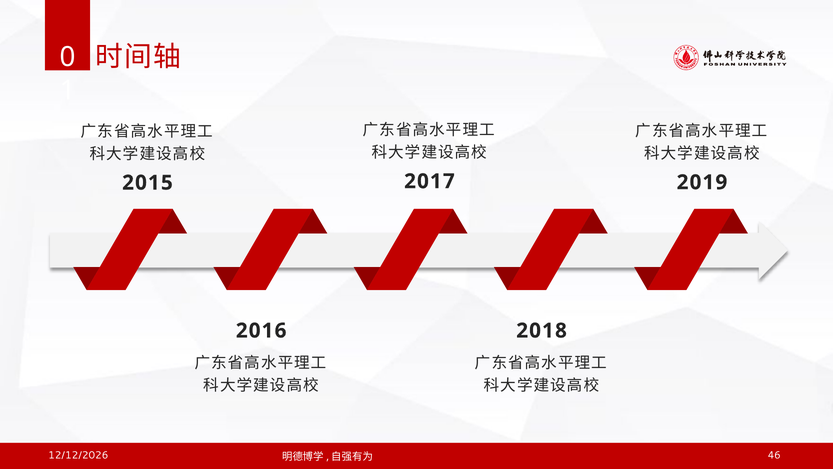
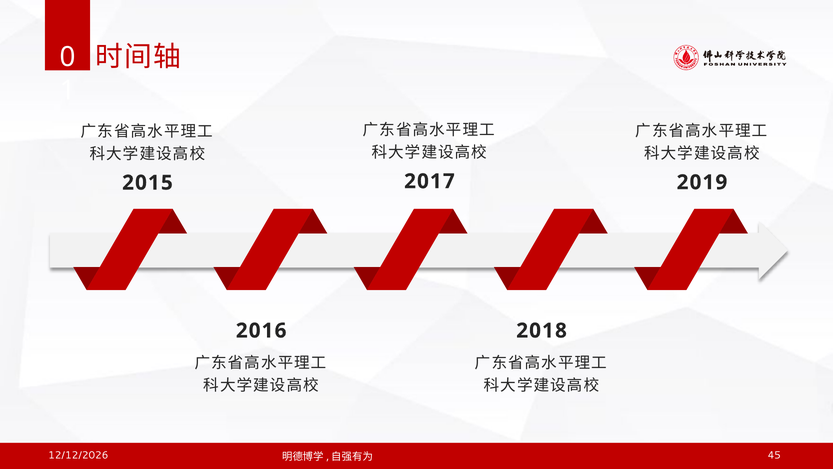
46: 46 -> 45 (774, 455)
